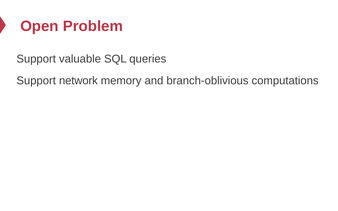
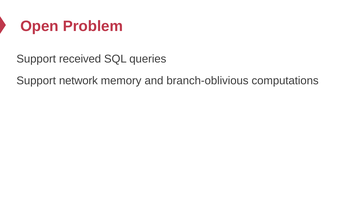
valuable: valuable -> received (80, 59)
